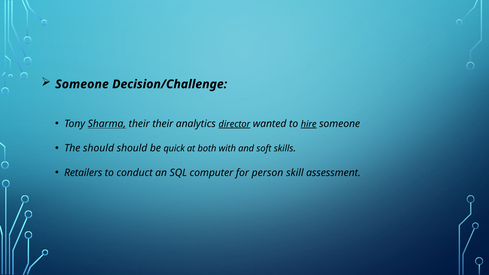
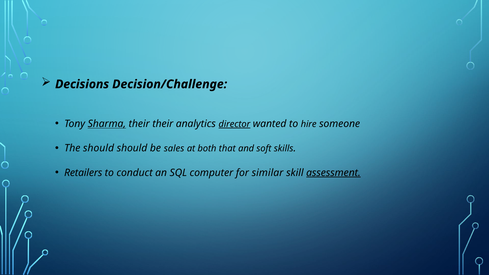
Someone: Someone -> Decisions (82, 84)
hire underline: present -> none (309, 124)
quick: quick -> sales (174, 149)
with: with -> that (227, 149)
person: person -> similar (268, 173)
assessment underline: none -> present (333, 173)
